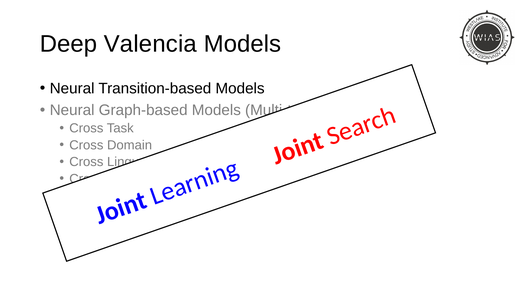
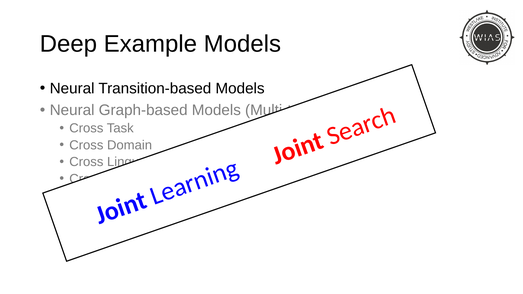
Valencia: Valencia -> Example (150, 44)
